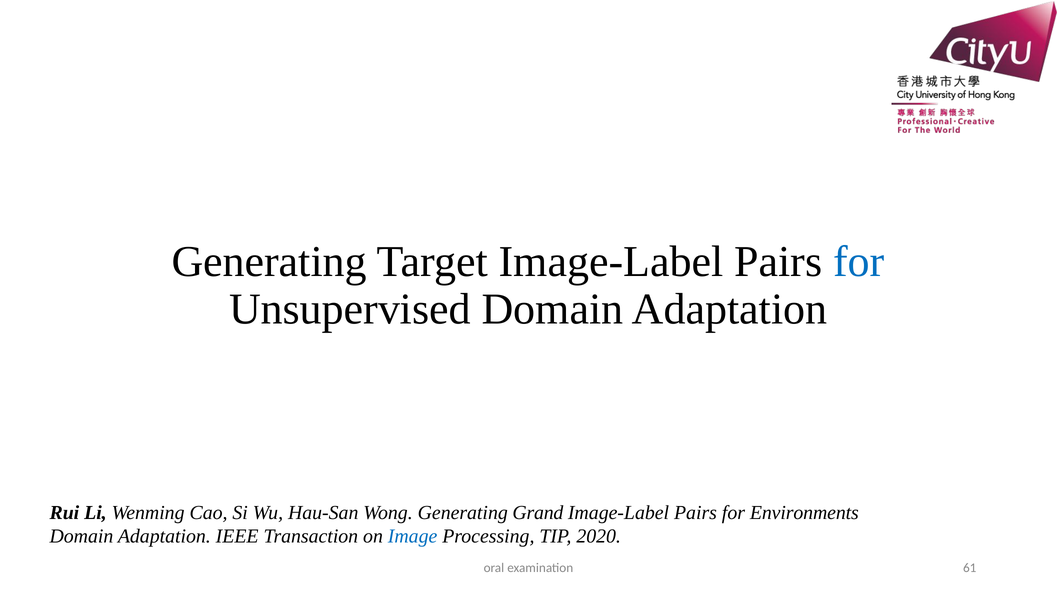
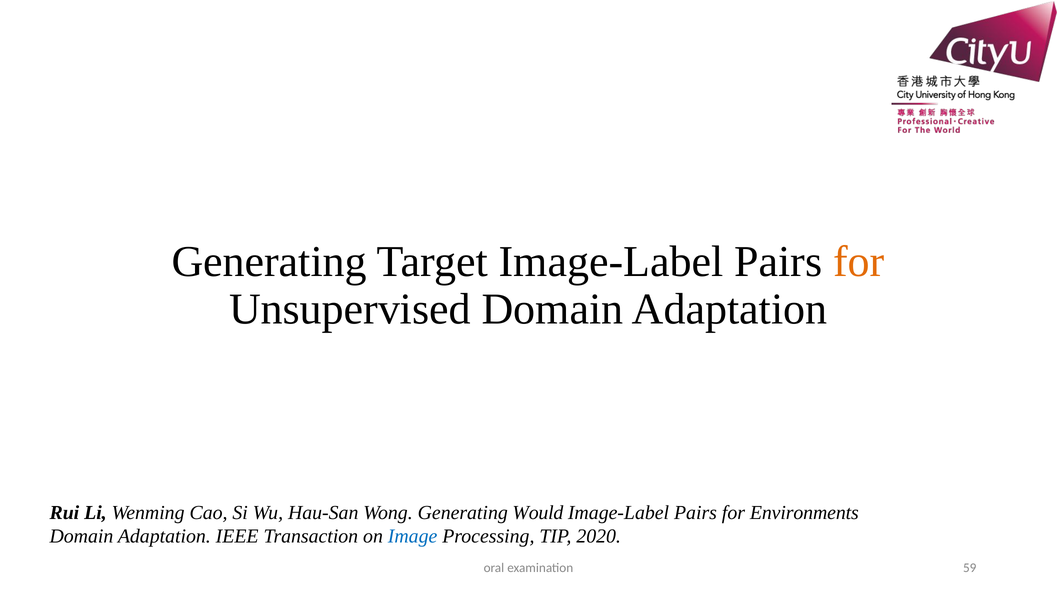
for colour: blue -> orange (859, 262)
Grand: Grand -> Would (538, 512)
61: 61 -> 59 (970, 568)
